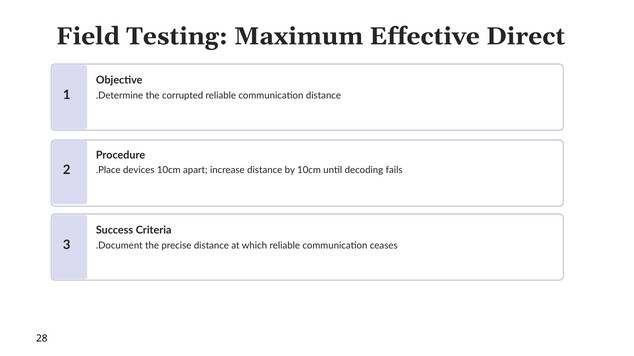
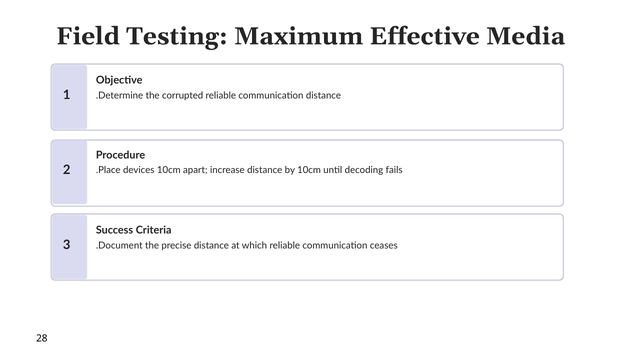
Direct: Direct -> Media (526, 36)
